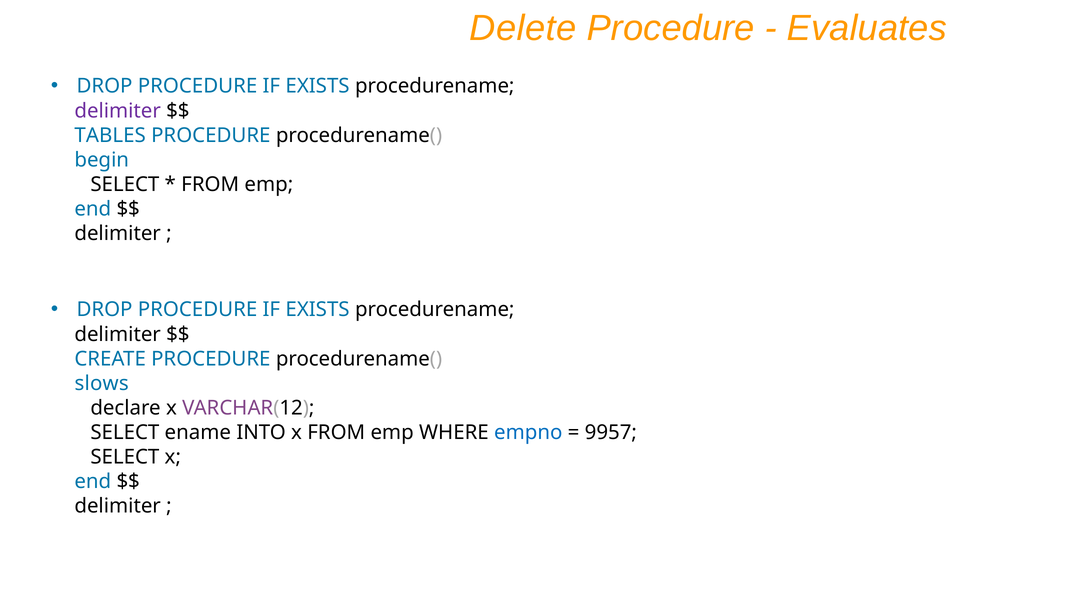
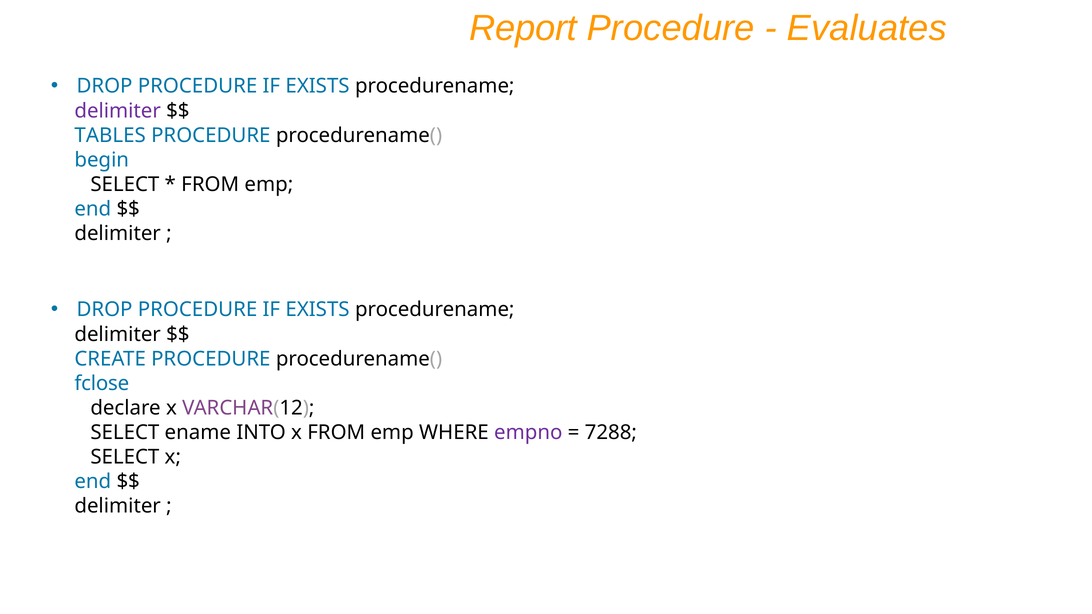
Delete: Delete -> Report (523, 28)
slows: slows -> fclose (102, 384)
empno colour: blue -> purple (528, 433)
9957: 9957 -> 7288 (611, 433)
